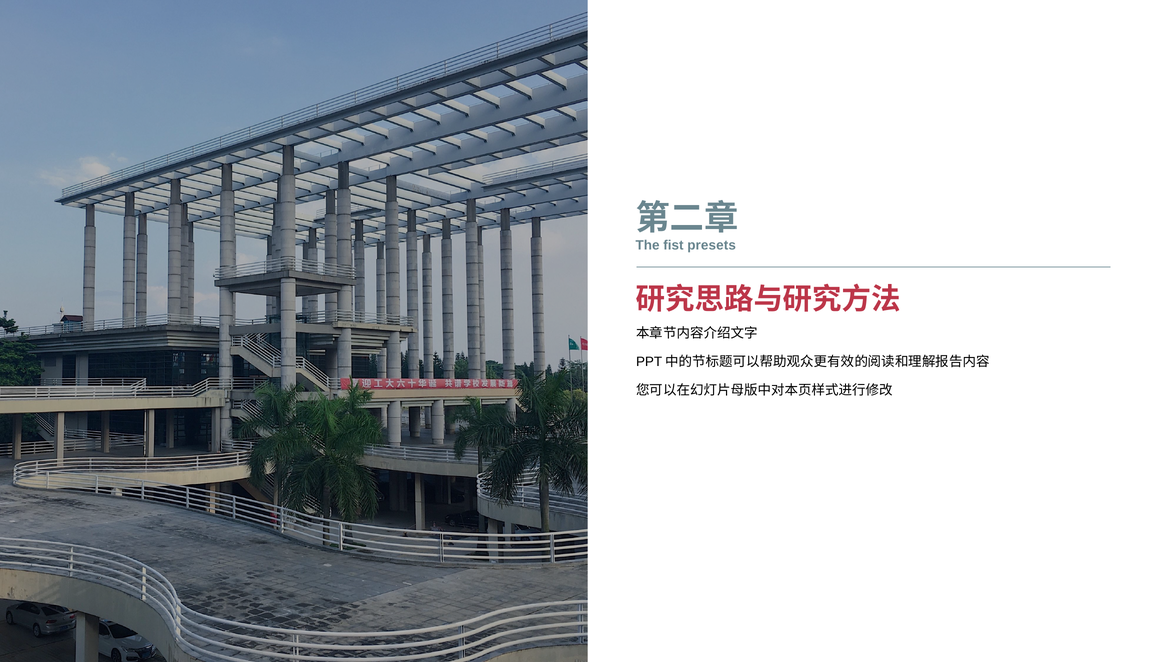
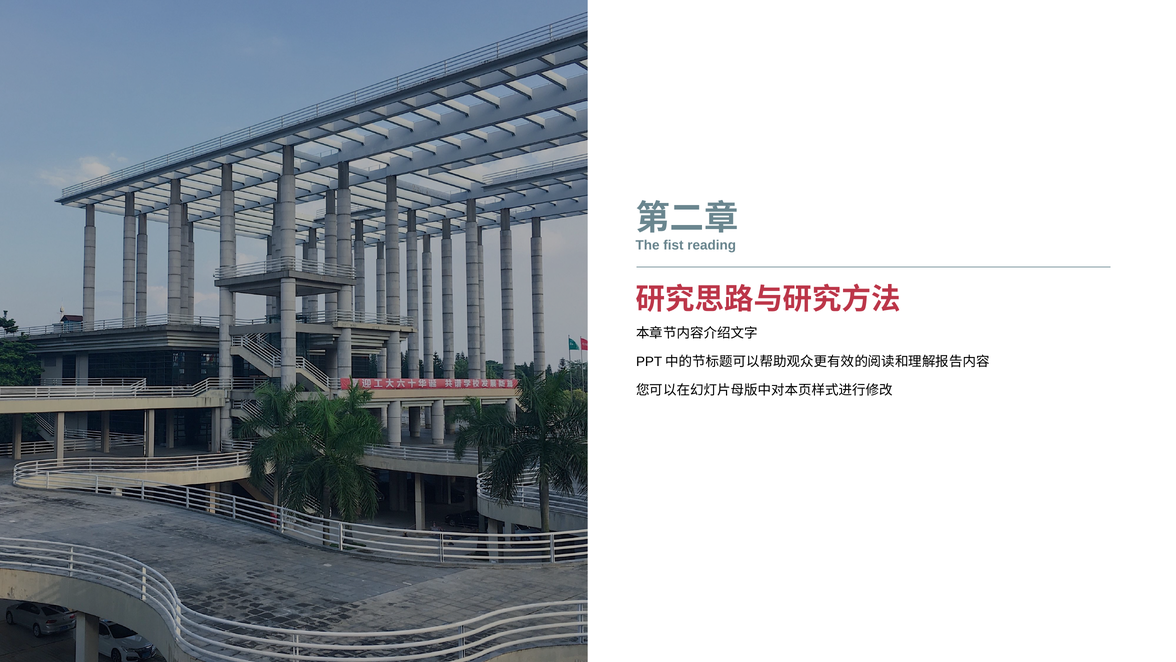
presets: presets -> reading (712, 245)
